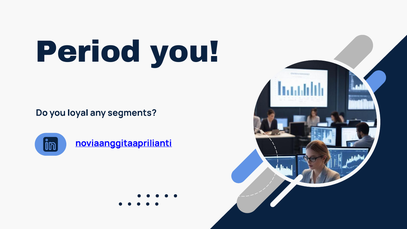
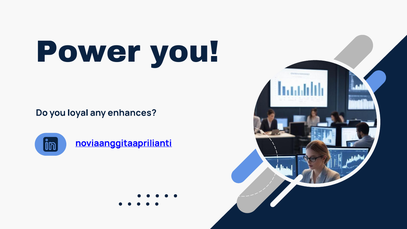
Period: Period -> Power (88, 52)
segments: segments -> enhances (132, 113)
